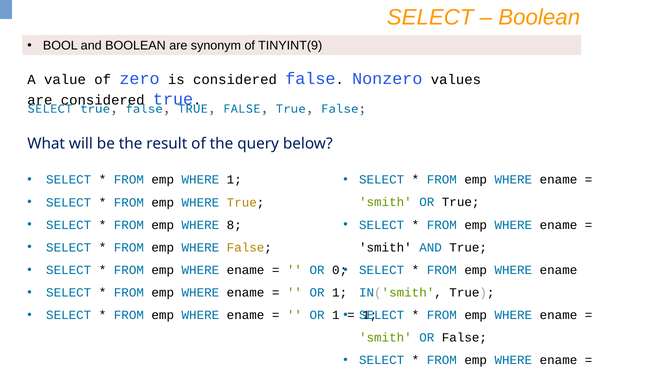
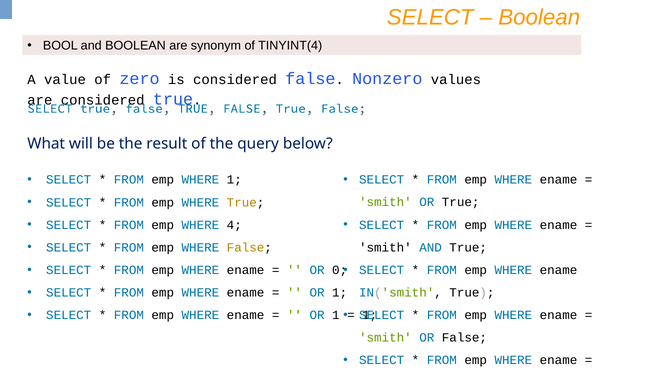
TINYINT(9: TINYINT(9 -> TINYINT(4 (290, 46)
8: 8 -> 4 (234, 225)
